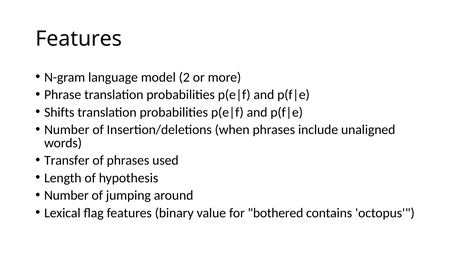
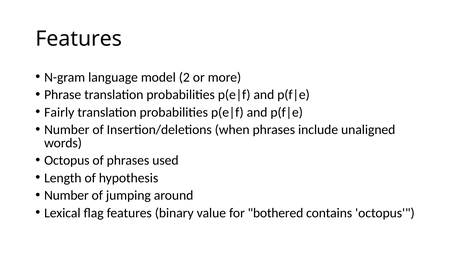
Shifts: Shifts -> Fairly (59, 113)
Transfer: Transfer -> Octopus (67, 161)
